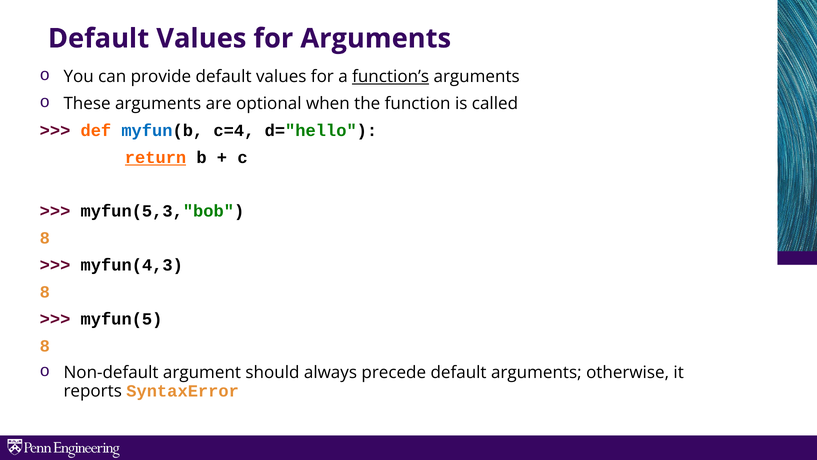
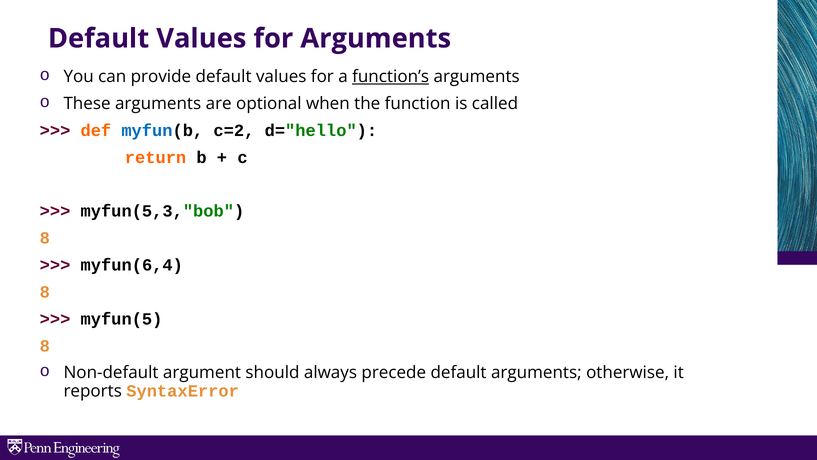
c=4: c=4 -> c=2 (234, 130)
return underline: present -> none (156, 157)
myfun(4,3: myfun(4,3 -> myfun(6,4 (132, 265)
